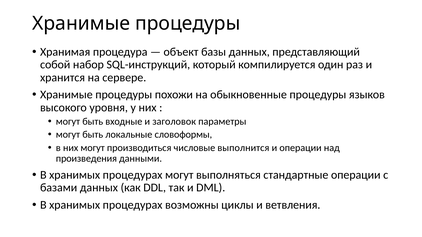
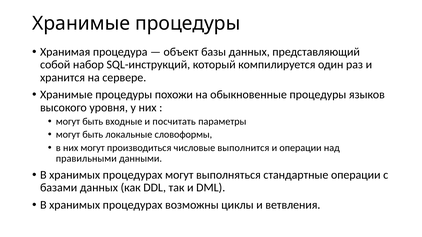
заголовок: заголовок -> посчитать (174, 122)
произведения: произведения -> правильными (86, 159)
